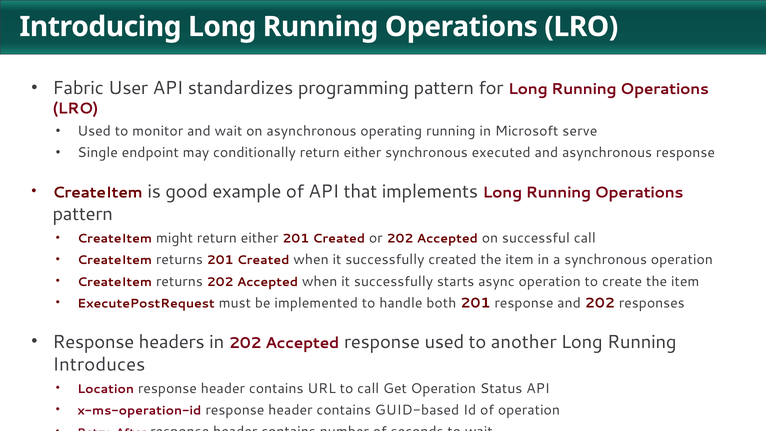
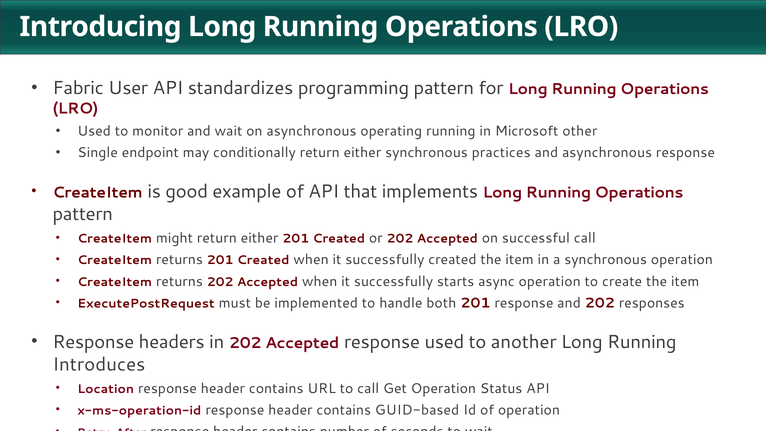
serve: serve -> other (580, 131)
executed: executed -> practices (501, 153)
